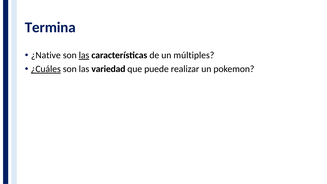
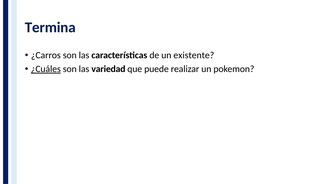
¿Native: ¿Native -> ¿Carros (46, 55)
las underline: present -> none (84, 55)
múltiples: múltiples -> existente (194, 55)
